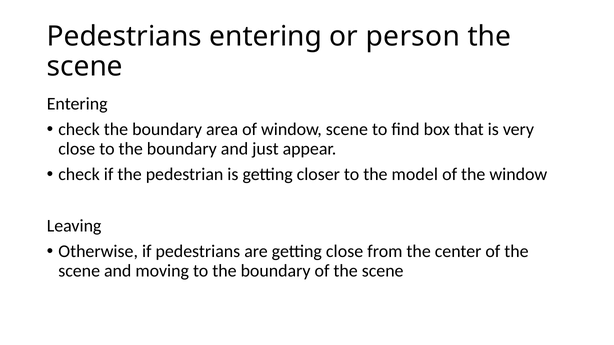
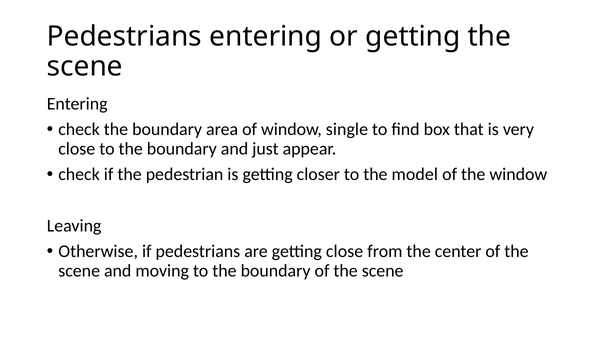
or person: person -> getting (413, 36)
window scene: scene -> single (347, 129)
